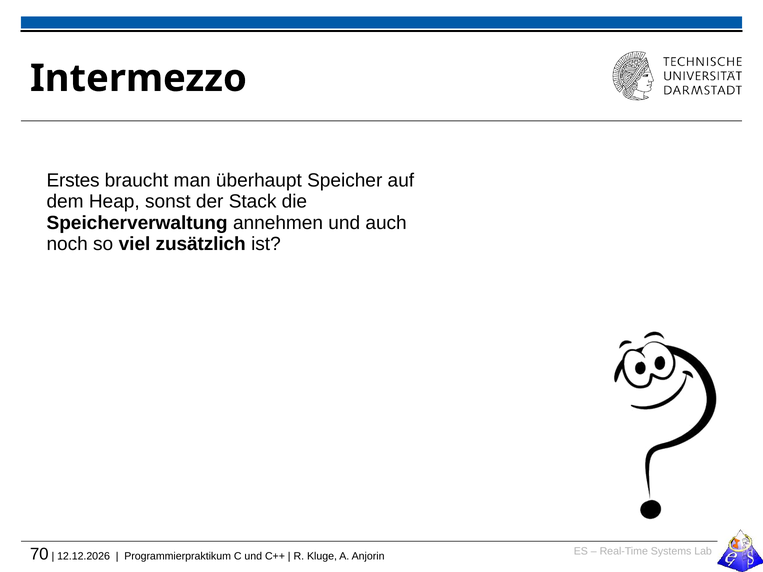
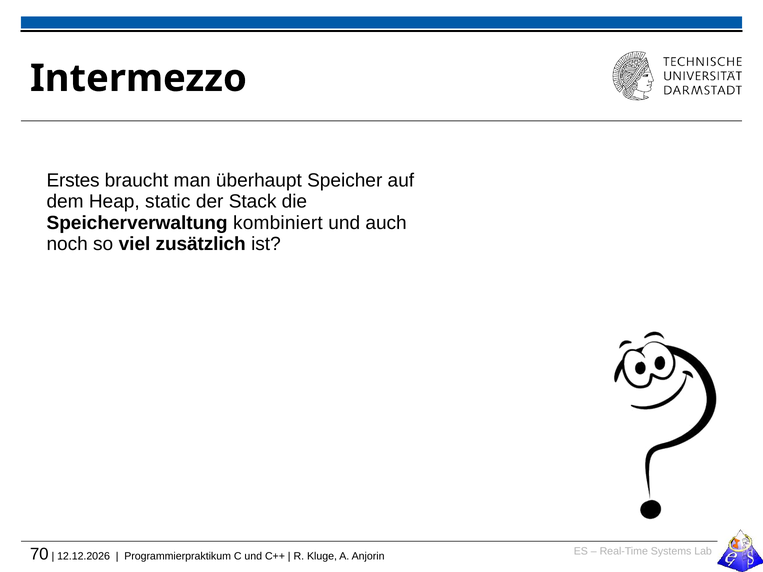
sonst: sonst -> static (168, 202)
annehmen: annehmen -> kombiniert (278, 223)
